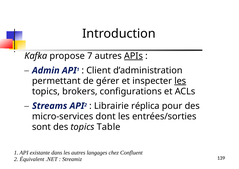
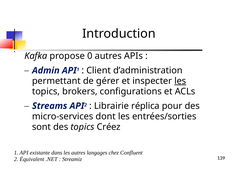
7: 7 -> 0 (90, 56)
APIs underline: present -> none (134, 56)
Table: Table -> Créez (109, 127)
